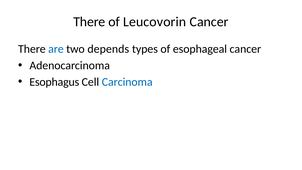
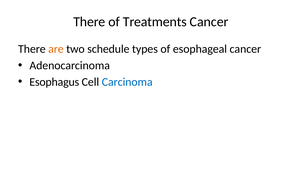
Leucovorin: Leucovorin -> Treatments (155, 22)
are colour: blue -> orange (56, 49)
depends: depends -> schedule (108, 49)
